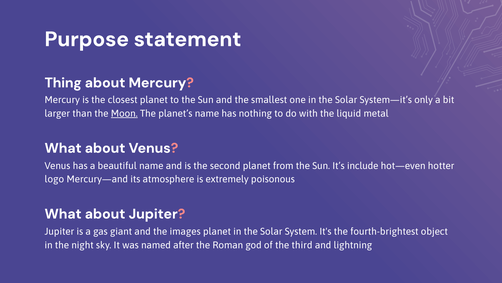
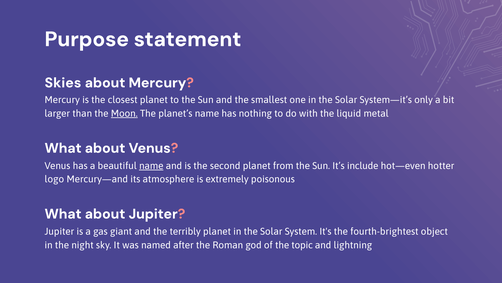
Thing: Thing -> Skies (63, 83)
name underline: none -> present (151, 165)
images: images -> terribly (185, 231)
third: third -> topic (302, 245)
